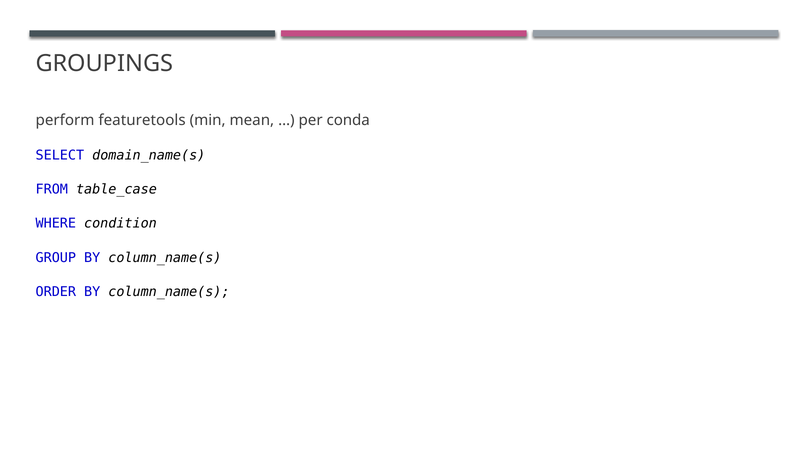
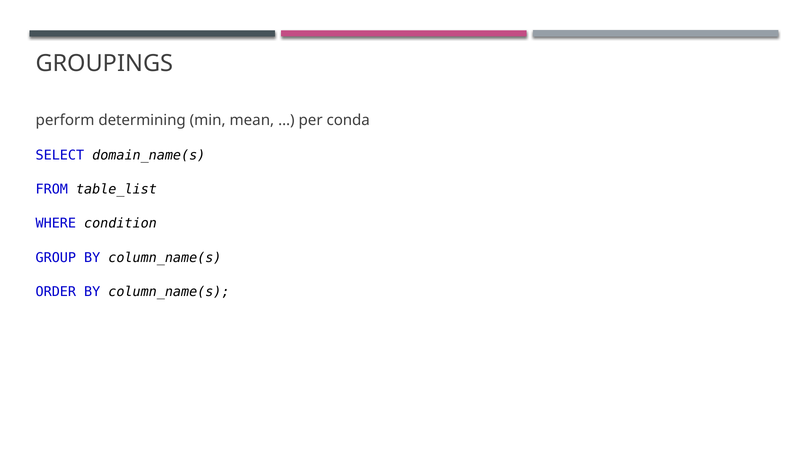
featuretools: featuretools -> determining (142, 120)
table_case: table_case -> table_list (116, 189)
